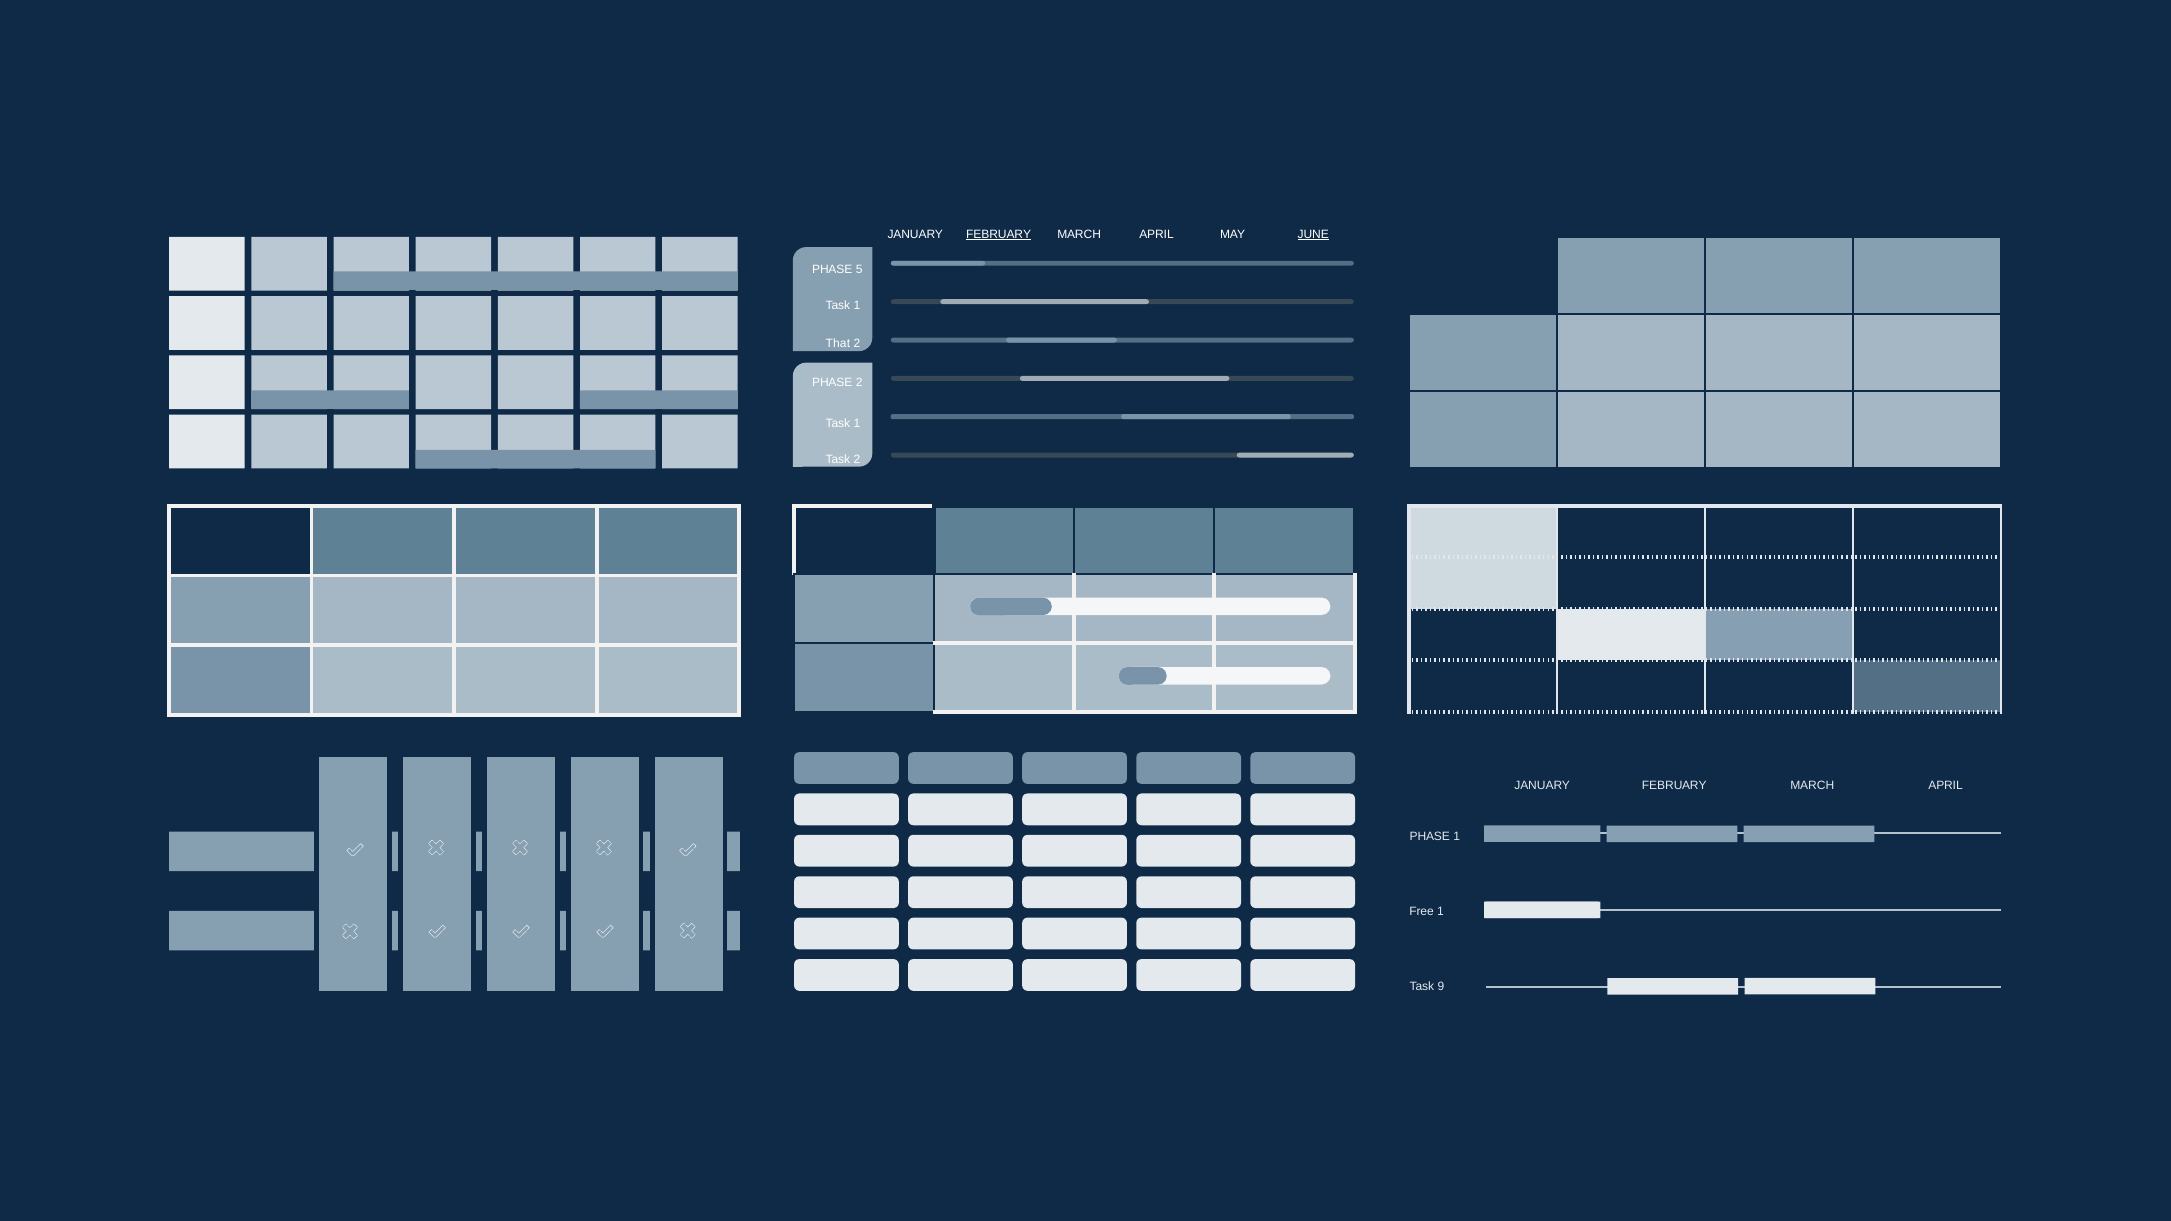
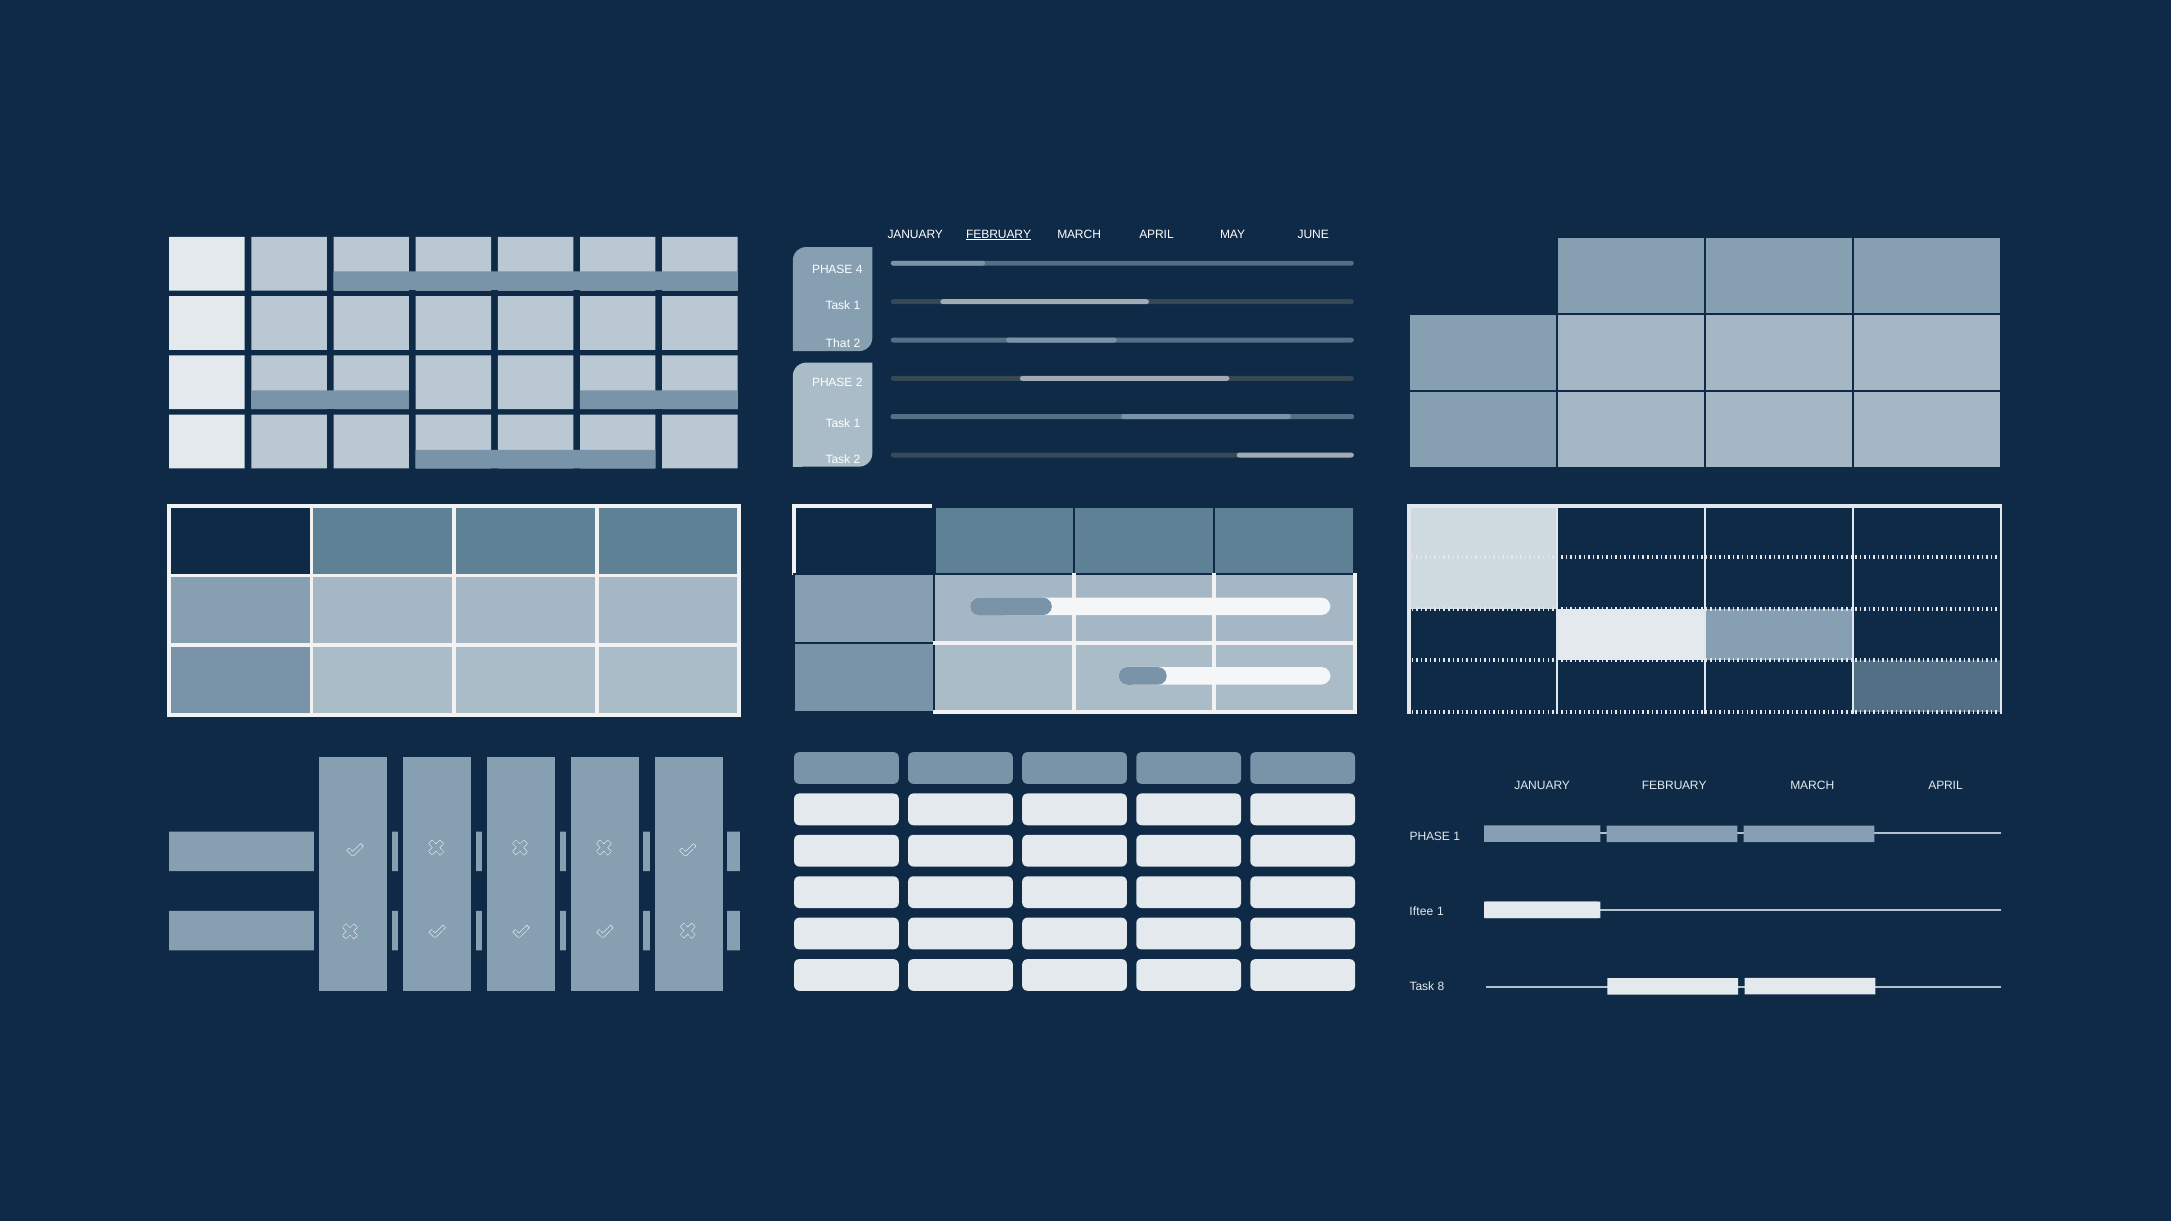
JUNE underline: present -> none (1313, 234)
5: 5 -> 4 (859, 269)
Free: Free -> Iftee (1421, 912)
9: 9 -> 8 (1441, 987)
